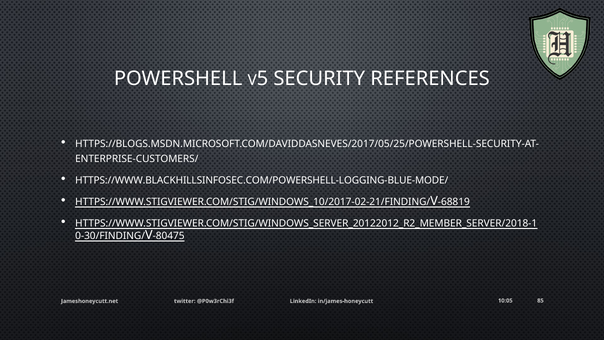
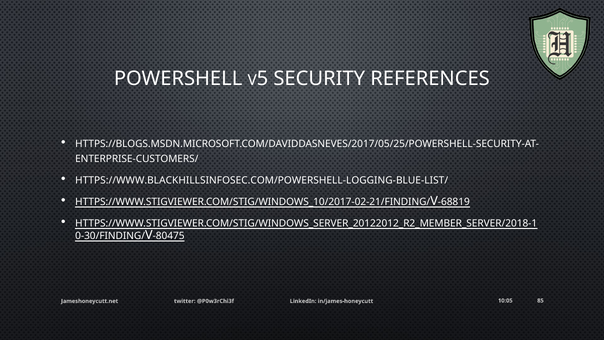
HTTPS://WWW.BLACKHILLSINFOSEC.COM/POWERSHELL-LOGGING-BLUE-MODE/: HTTPS://WWW.BLACKHILLSINFOSEC.COM/POWERSHELL-LOGGING-BLUE-MODE/ -> HTTPS://WWW.BLACKHILLSINFOSEC.COM/POWERSHELL-LOGGING-BLUE-LIST/ (262, 180)
